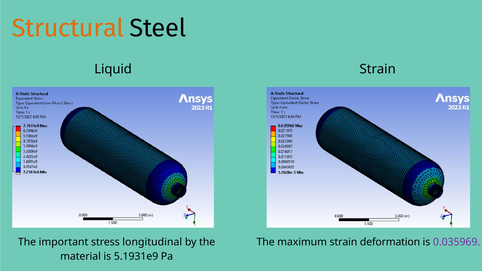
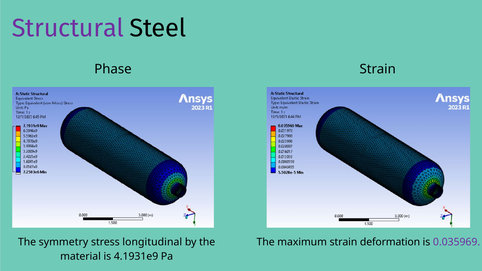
Structural colour: orange -> purple (68, 28)
Liquid: Liquid -> Phase (113, 69)
important: important -> symmetry (64, 242)
5.1931e9: 5.1931e9 -> 4.1931e9 (136, 257)
